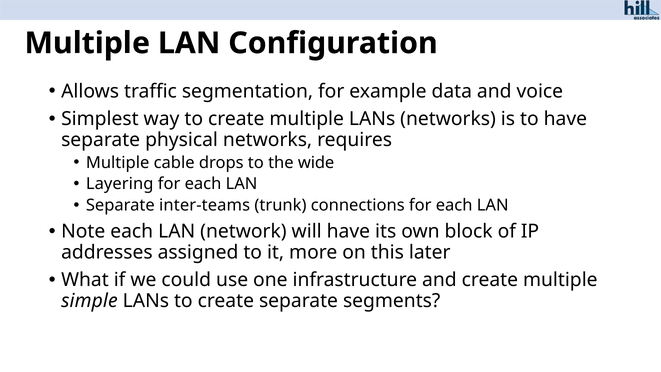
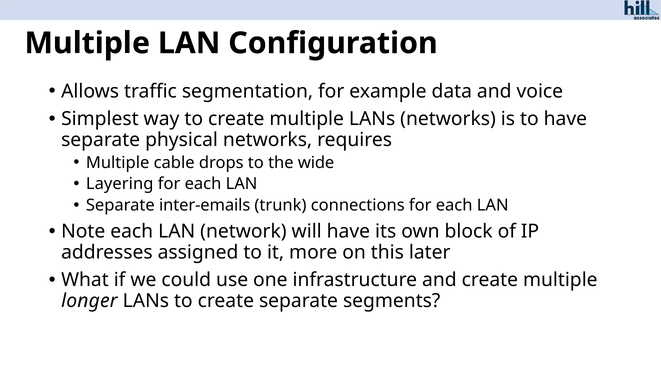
inter-teams: inter-teams -> inter-emails (205, 205)
simple: simple -> longer (89, 301)
